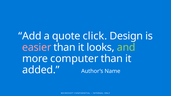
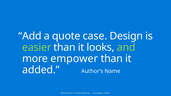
click: click -> case (95, 36)
easier colour: pink -> light green (37, 47)
computer: computer -> empower (74, 59)
